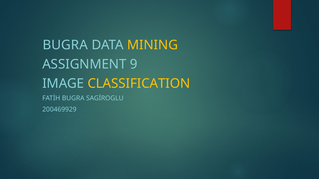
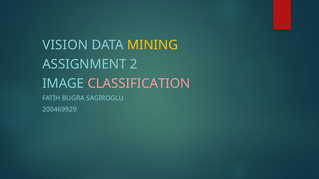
BUGRA: BUGRA -> VISION (65, 45)
9: 9 -> 2 (134, 64)
CLASSIFICATION colour: yellow -> pink (139, 84)
